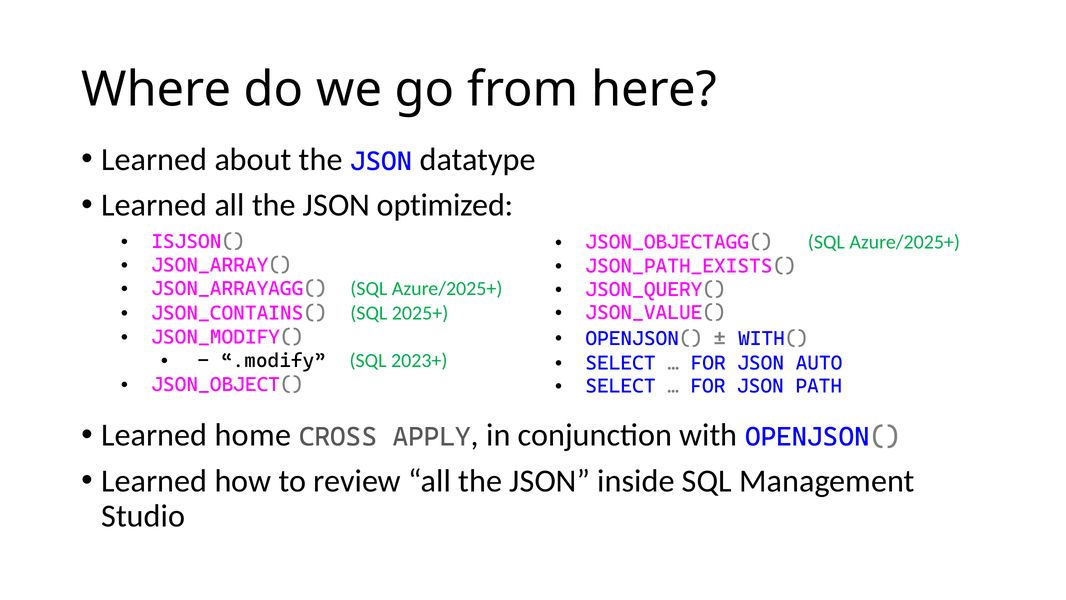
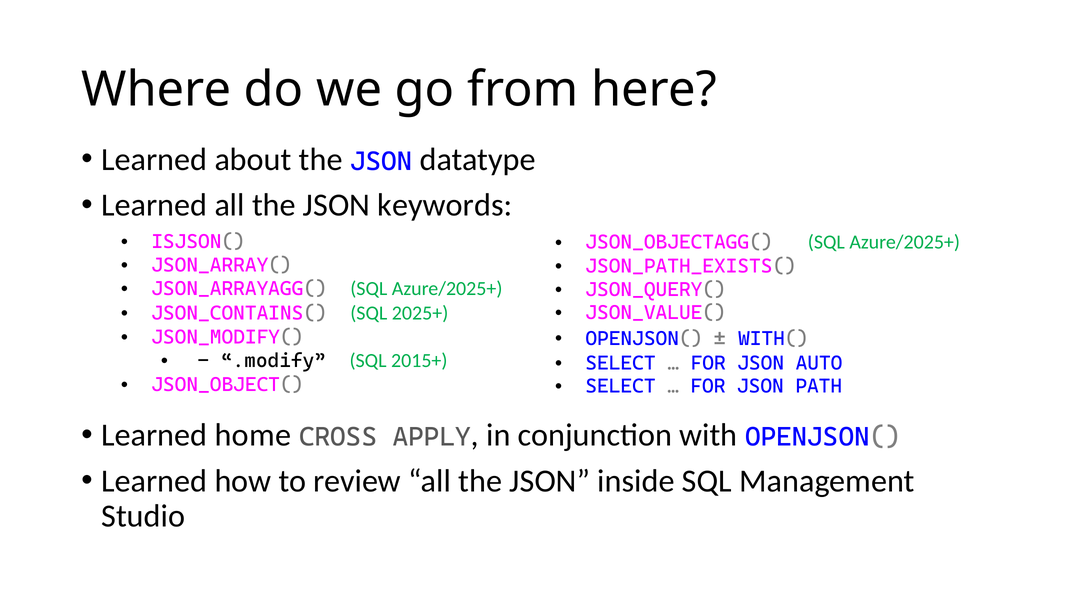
optimized: optimized -> keywords (445, 205)
2023+: 2023+ -> 2015+ (419, 361)
